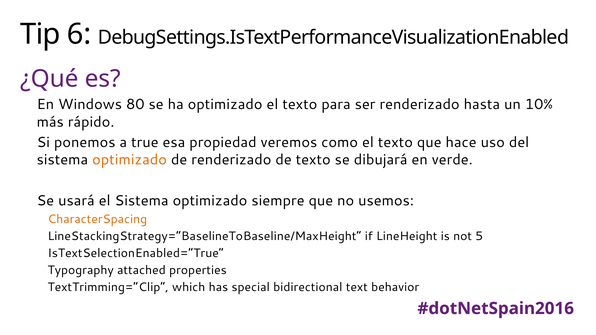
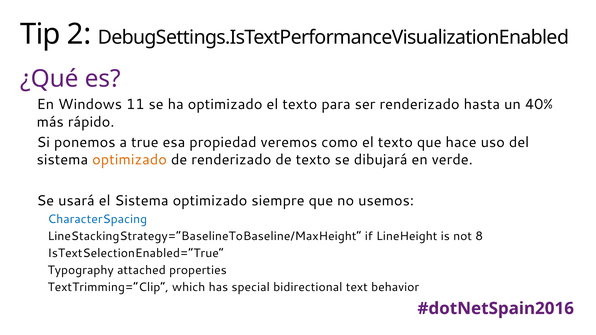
6: 6 -> 2 (79, 34)
80: 80 -> 11 (135, 104)
10%: 10% -> 40% (539, 104)
CharacterSpacing colour: orange -> blue (97, 219)
5: 5 -> 8 (479, 236)
